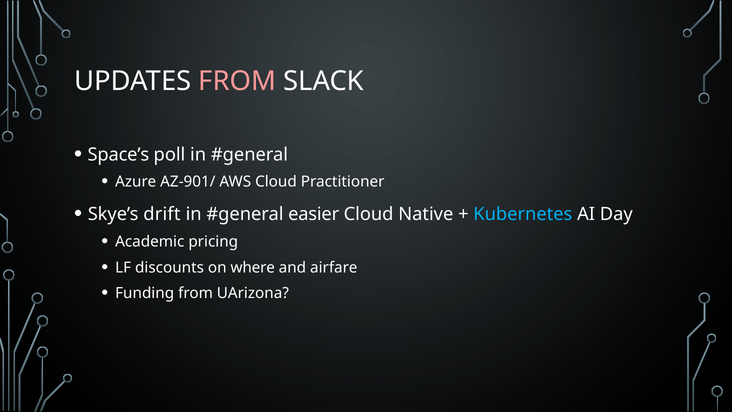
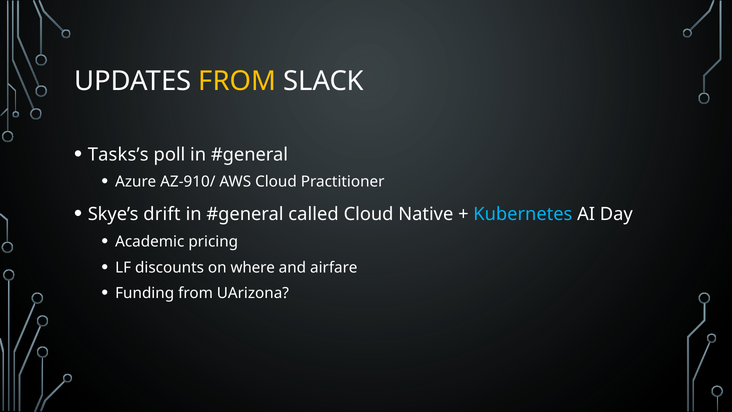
FROM colour: pink -> yellow (237, 81)
Space’s: Space’s -> Tasks’s (118, 154)
AZ-901/: AZ-901/ -> AZ-910/ (188, 182)
easier: easier -> called (314, 214)
